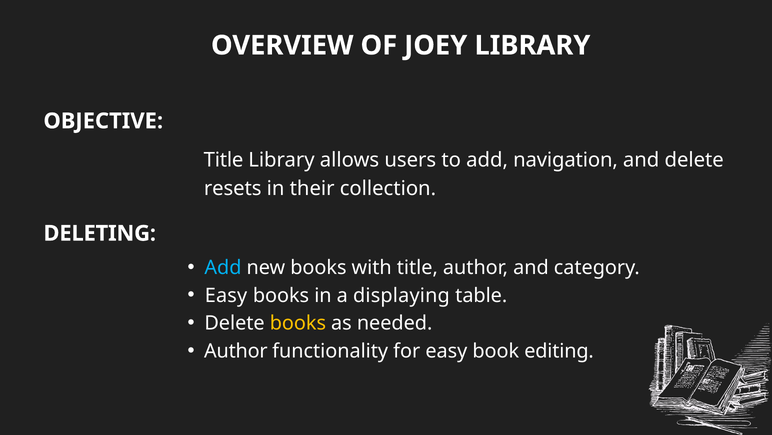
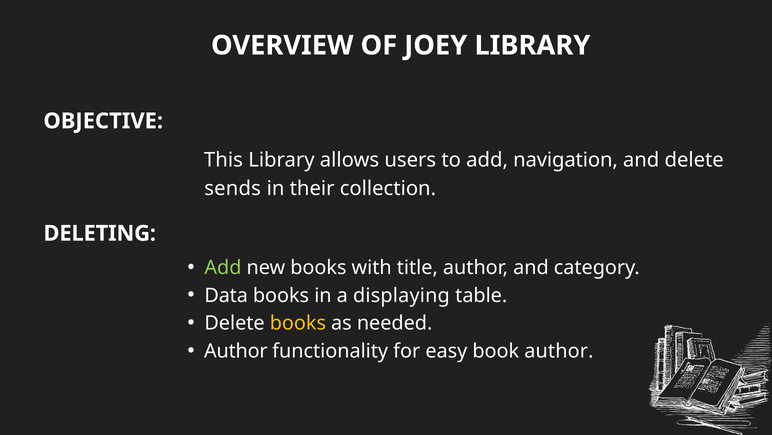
Title: Title -> This (223, 160)
resets: resets -> sends (233, 188)
Add colour: light blue -> light green (223, 267)
Easy: Easy -> Data (226, 295)
book editing: editing -> author (559, 351)
